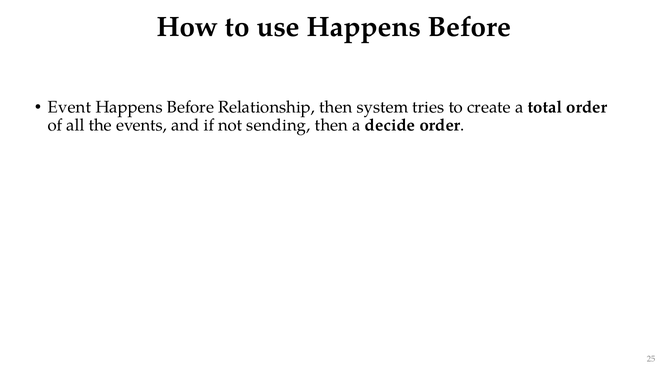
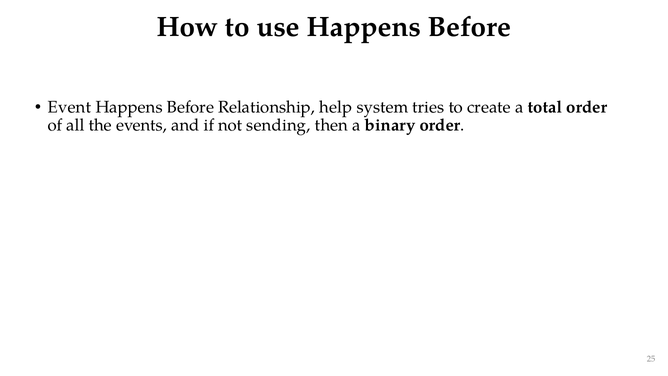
Relationship then: then -> help (336, 107)
decide: decide -> binary (390, 125)
